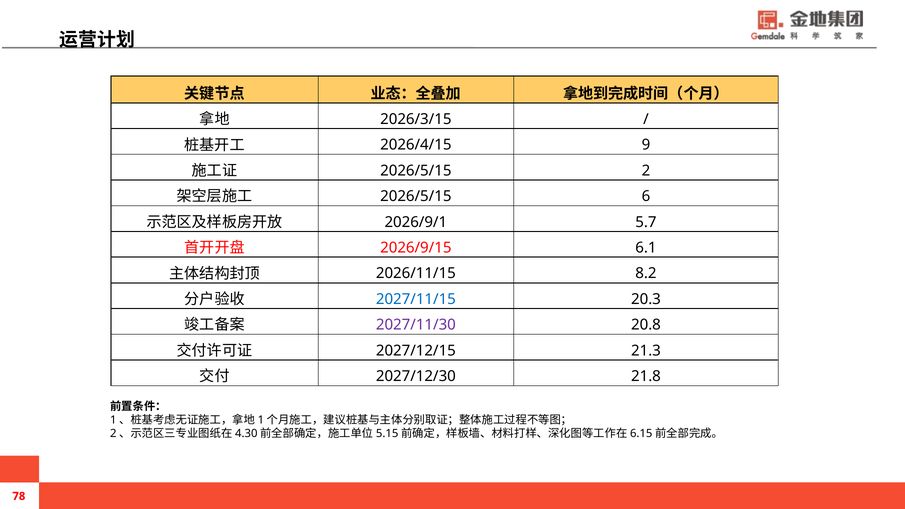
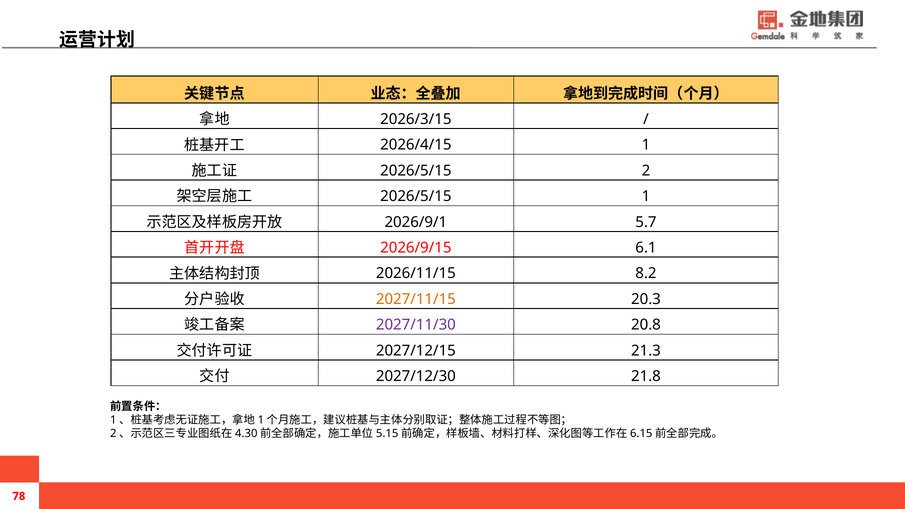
2026/4/15 9: 9 -> 1 (646, 145)
2026/5/15 6: 6 -> 1 (646, 196)
2027/11/15 colour: blue -> orange (416, 299)
